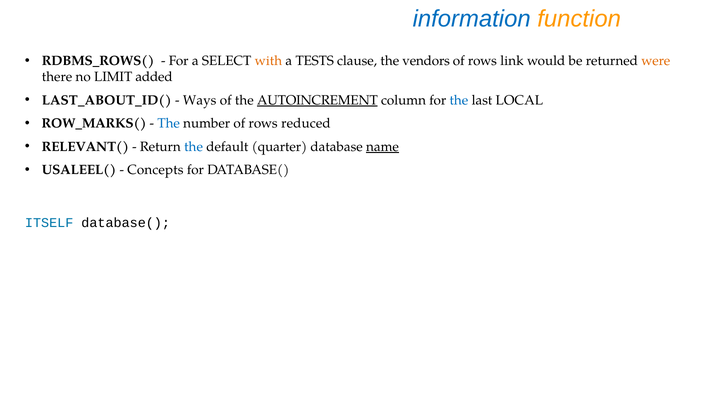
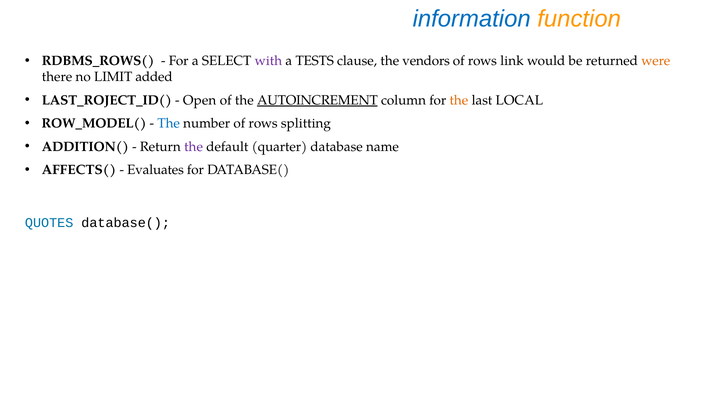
with colour: orange -> purple (268, 61)
LAST_ABOUT_ID(: LAST_ABOUT_ID( -> LAST_ROJECT_ID( (107, 100)
Ways: Ways -> Open (200, 100)
the colour: blue -> orange (459, 100)
ROW_MARKS(: ROW_MARKS( -> ROW_MODEL( (94, 123)
reduced: reduced -> splitting (306, 123)
RELEVANT(: RELEVANT( -> ADDITION( (85, 147)
the colour: blue -> purple (194, 147)
name underline: present -> none (383, 147)
USALEEL(: USALEEL( -> AFFECTS( (79, 170)
Concepts: Concepts -> Evaluates (156, 170)
ITSELF: ITSELF -> QUOTES (49, 222)
